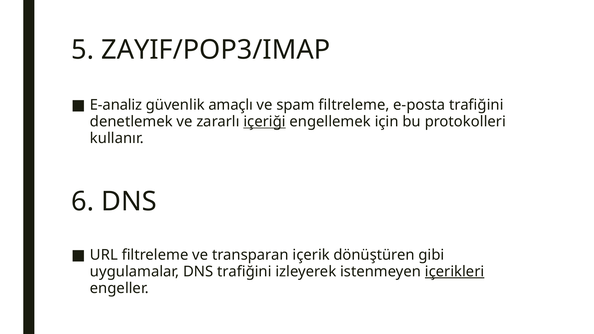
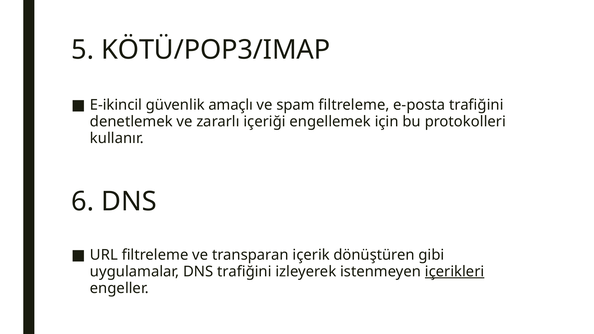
ZAYIF/POP3/IMAP: ZAYIF/POP3/IMAP -> KÖTÜ/POP3/IMAP (216, 50)
E-analiz: E-analiz -> E-ikincil (116, 105)
içeriği underline: present -> none (265, 122)
